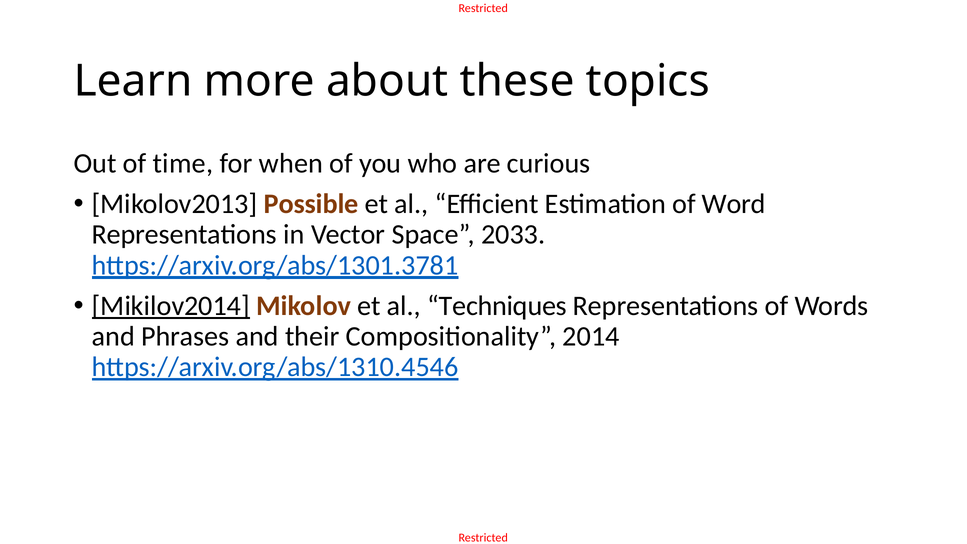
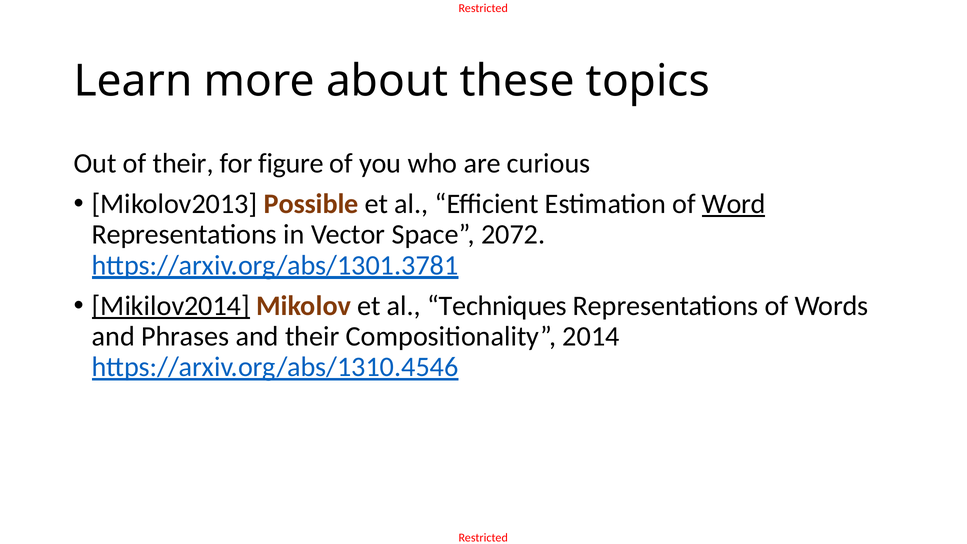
of time: time -> their (183, 163)
when: when -> figure (291, 163)
Word underline: none -> present (734, 204)
2033: 2033 -> 2072 (513, 234)
